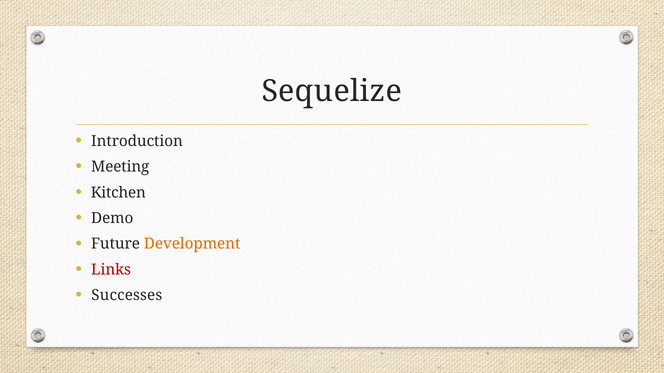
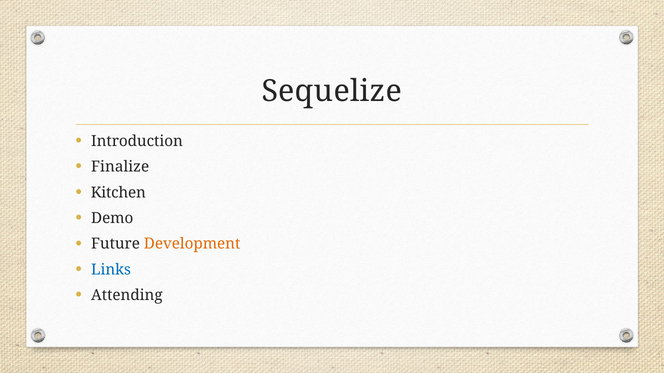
Meeting: Meeting -> Finalize (120, 167)
Links colour: red -> blue (111, 270)
Successes: Successes -> Attending (127, 296)
